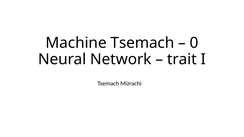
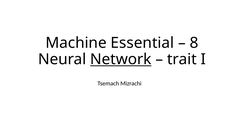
Machine Tsemach: Tsemach -> Essential (142, 43)
0: 0 -> 8 (194, 43)
Network underline: none -> present (121, 59)
